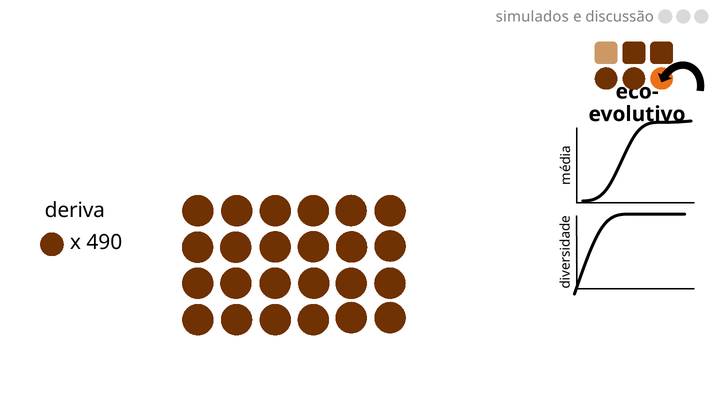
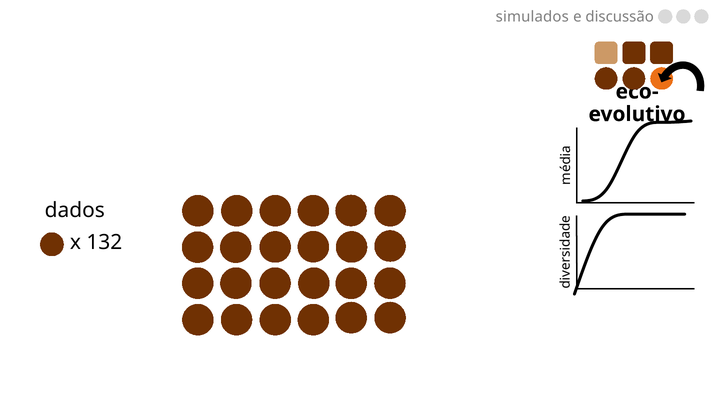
deriva: deriva -> dados (75, 210)
490: 490 -> 132 (104, 242)
